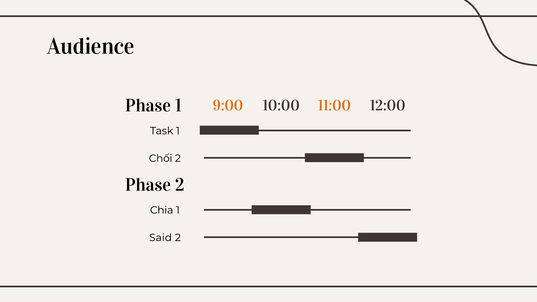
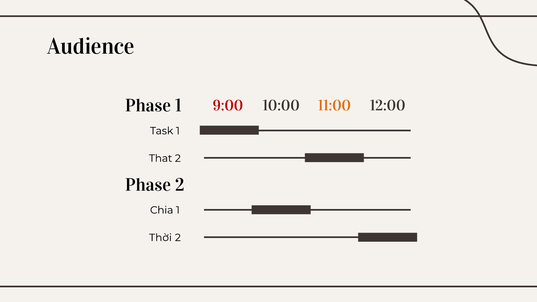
9:00 colour: orange -> red (228, 106)
Chối: Chối -> That (161, 158)
Said: Said -> Thời (160, 238)
